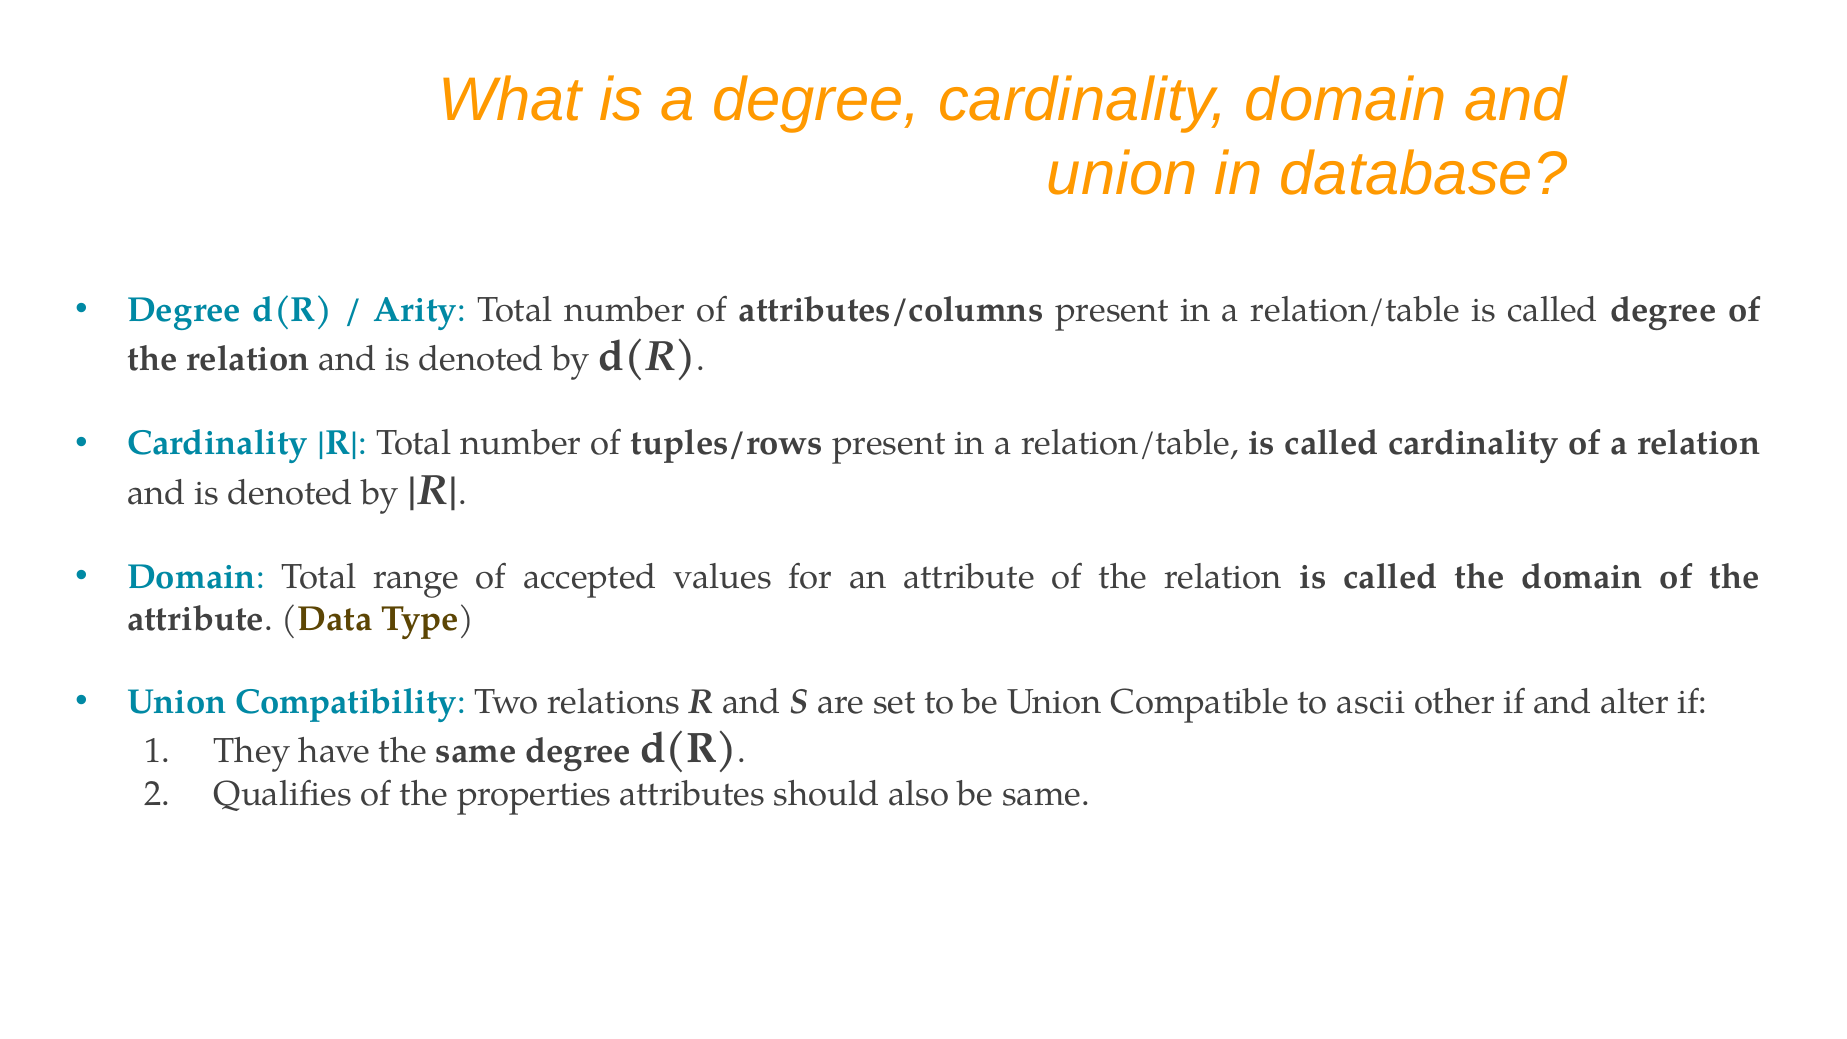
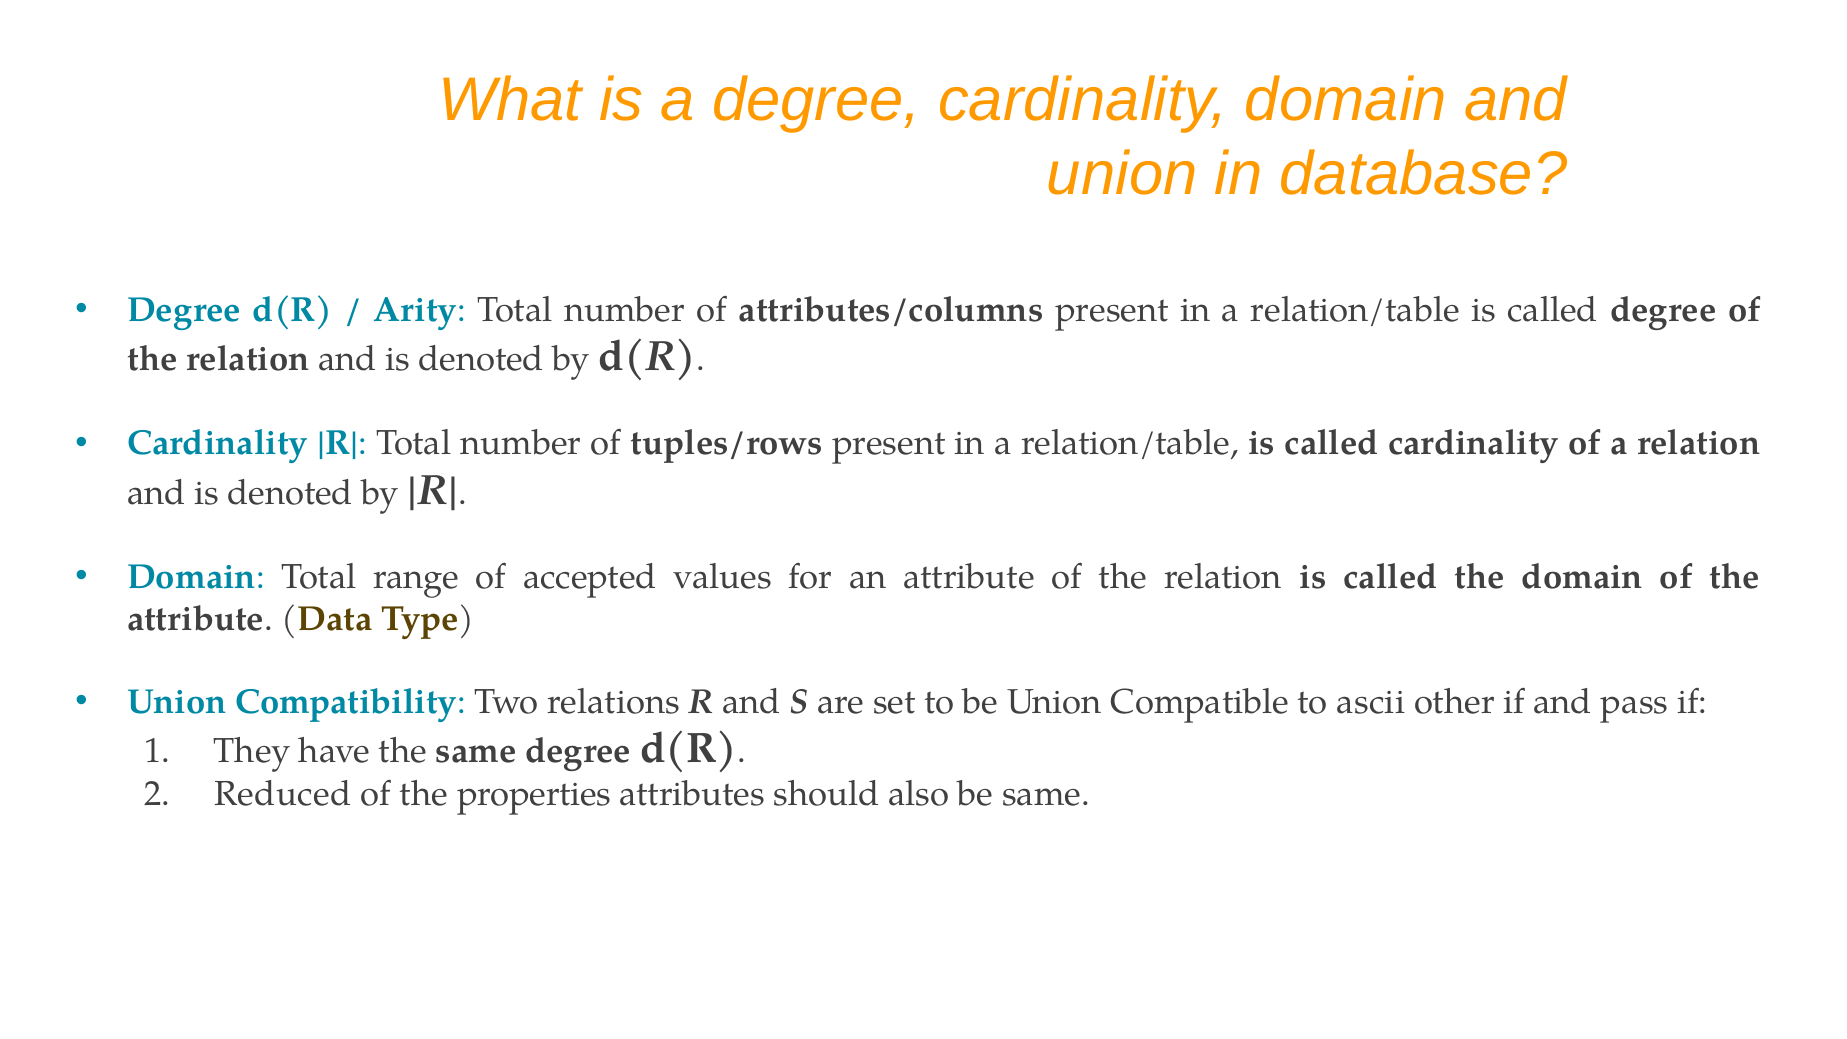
alter: alter -> pass (1635, 702)
Qualifies: Qualifies -> Reduced (283, 794)
